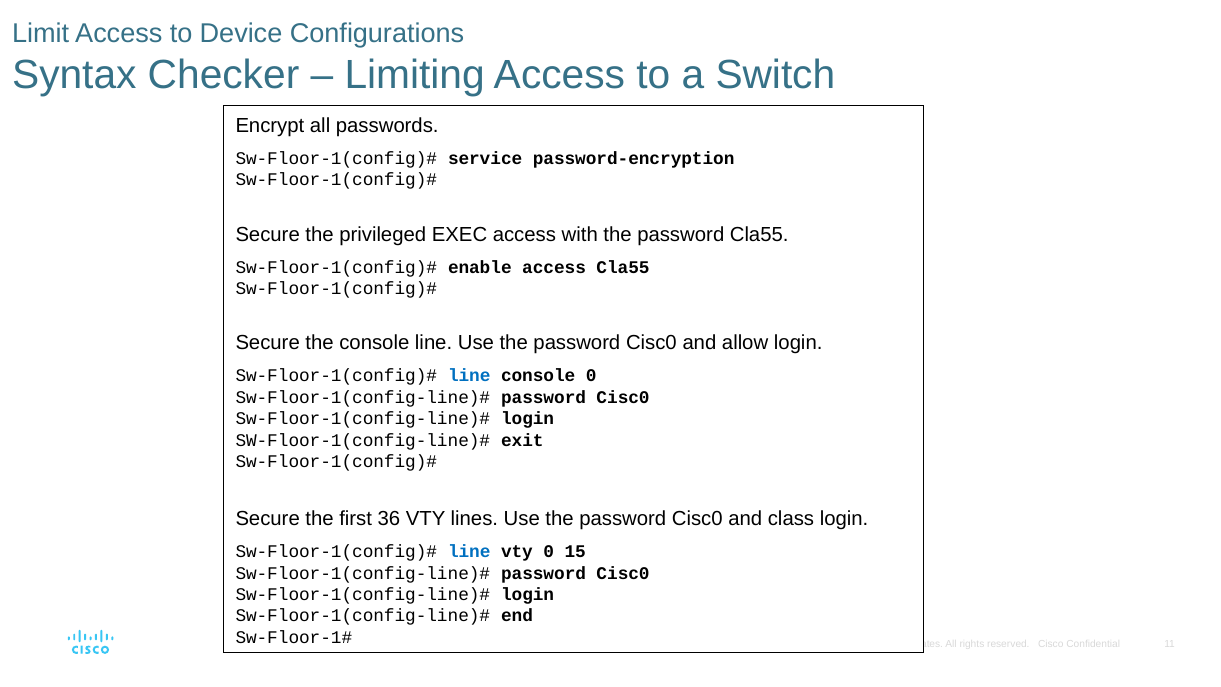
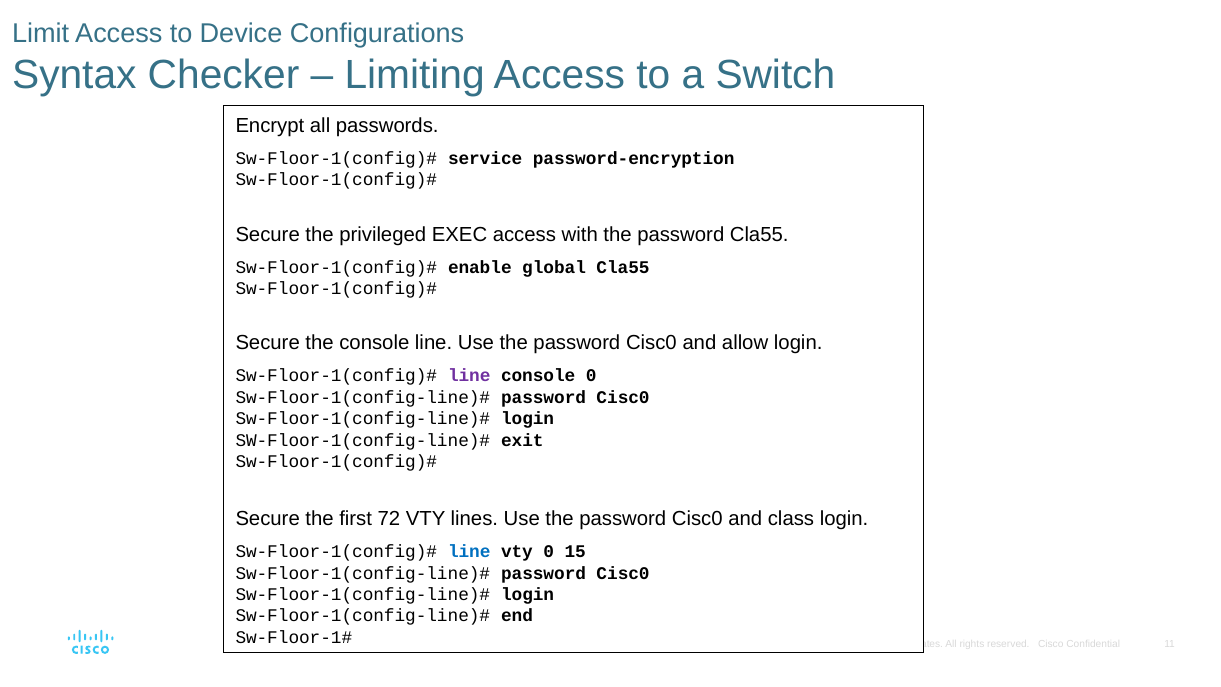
enable access: access -> global (554, 267)
line colour: blue -> purple (469, 376)
36: 36 -> 72 (389, 519)
